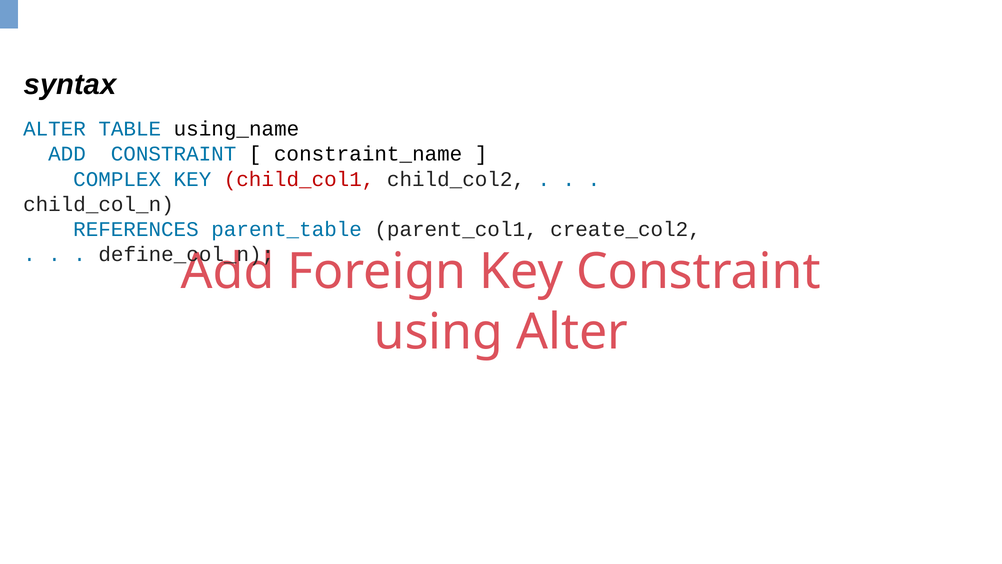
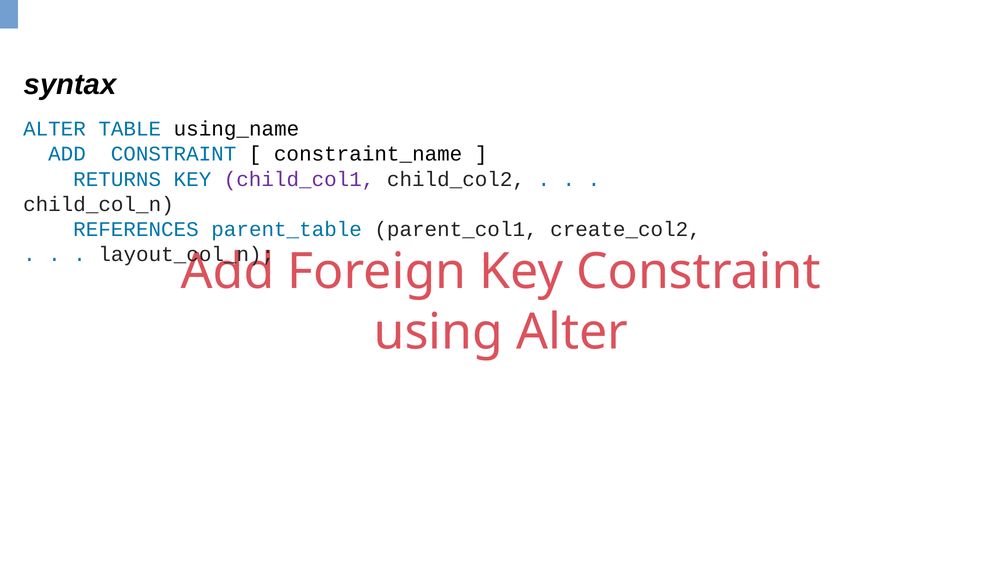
COMPLEX: COMPLEX -> RETURNS (117, 179)
child_col1 colour: red -> purple (299, 179)
define_col_n: define_col_n -> layout_col_n (186, 254)
